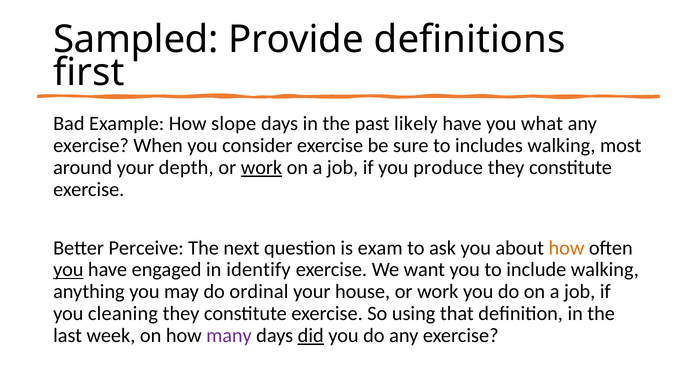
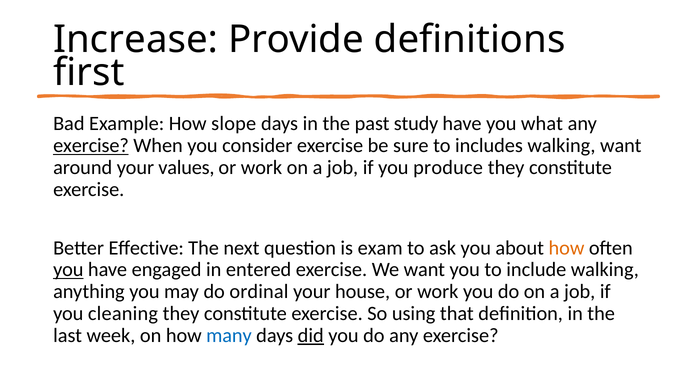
Sampled: Sampled -> Increase (136, 39)
likely: likely -> study (416, 124)
exercise underline: none -> present (91, 146)
walking most: most -> want (621, 146)
depth: depth -> values (186, 168)
work underline: present -> none (261, 168)
Perceive: Perceive -> Eﬀective (146, 248)
identify: identify -> entered (259, 270)
many colour: purple -> blue (229, 336)
